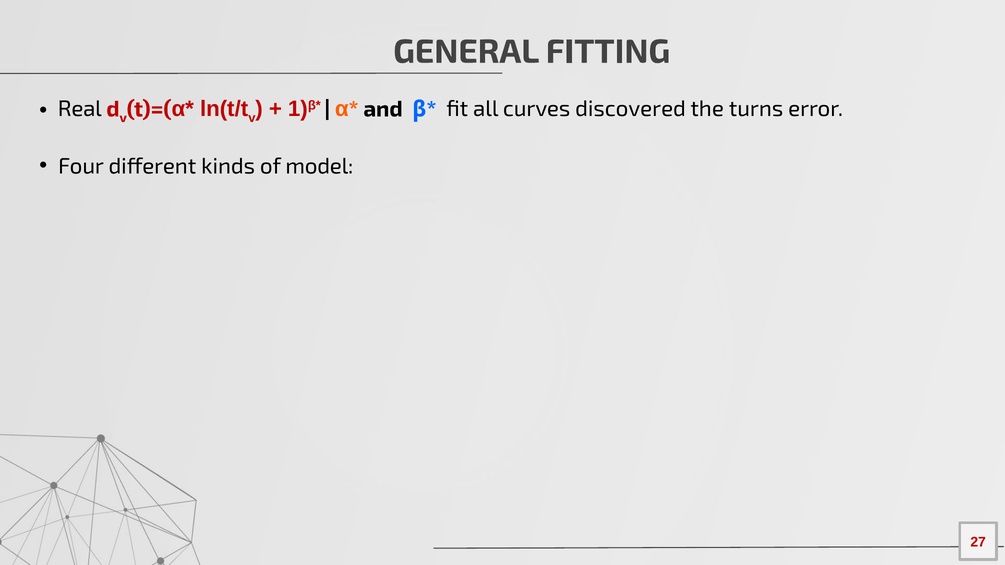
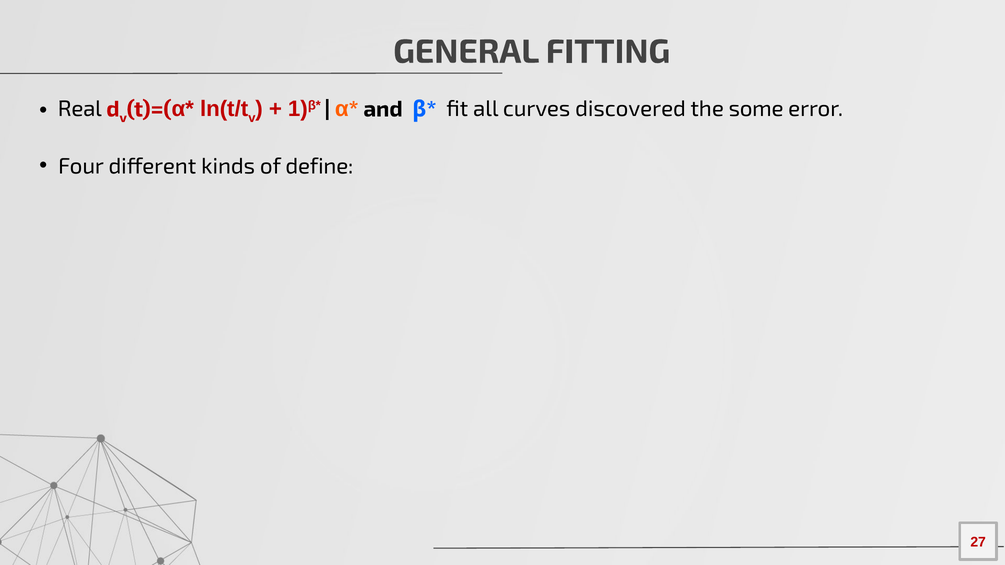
turns: turns -> some (756, 109)
model: model -> define (319, 166)
